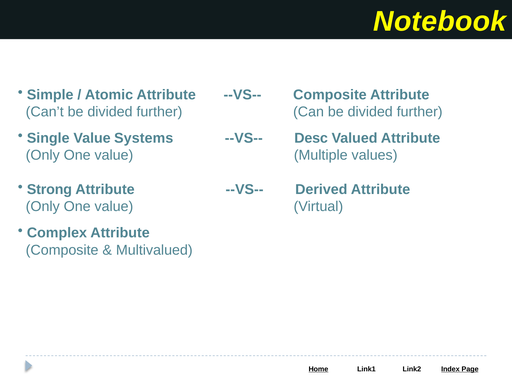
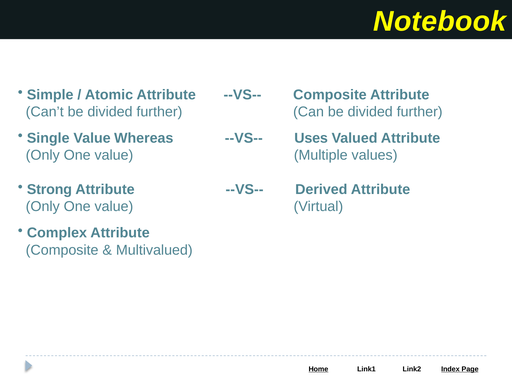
Systems: Systems -> Whereas (144, 138)
Desc: Desc -> Uses (311, 138)
